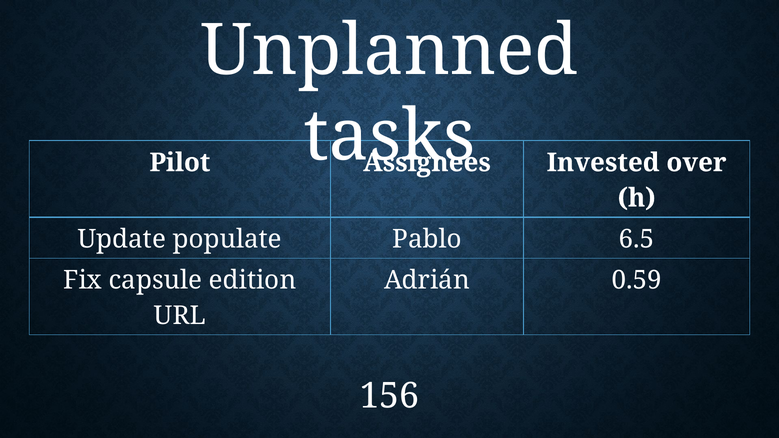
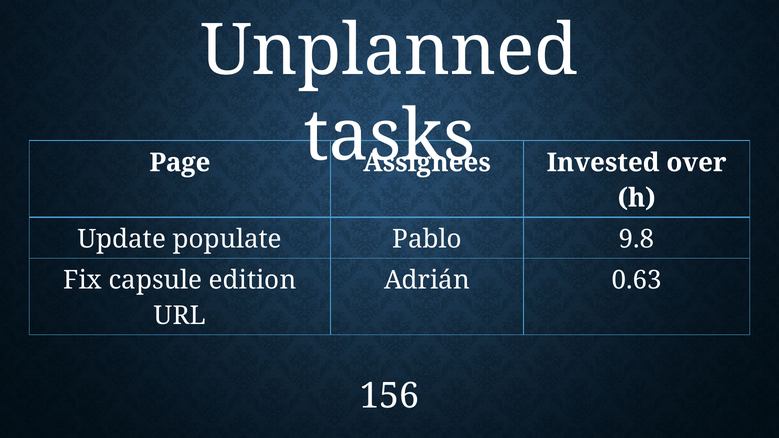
Pilot: Pilot -> Page (180, 163)
6.5: 6.5 -> 9.8 (637, 239)
0.59: 0.59 -> 0.63 (637, 280)
